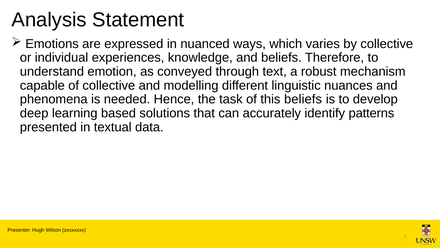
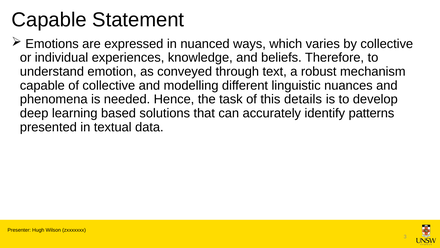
Analysis: Analysis -> Capable (49, 20)
this beliefs: beliefs -> details (303, 99)
